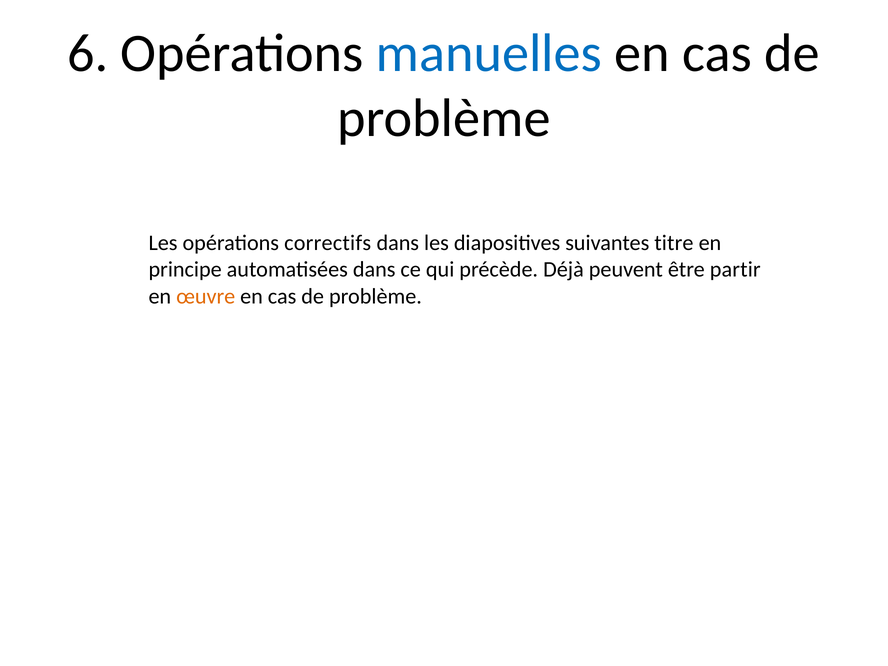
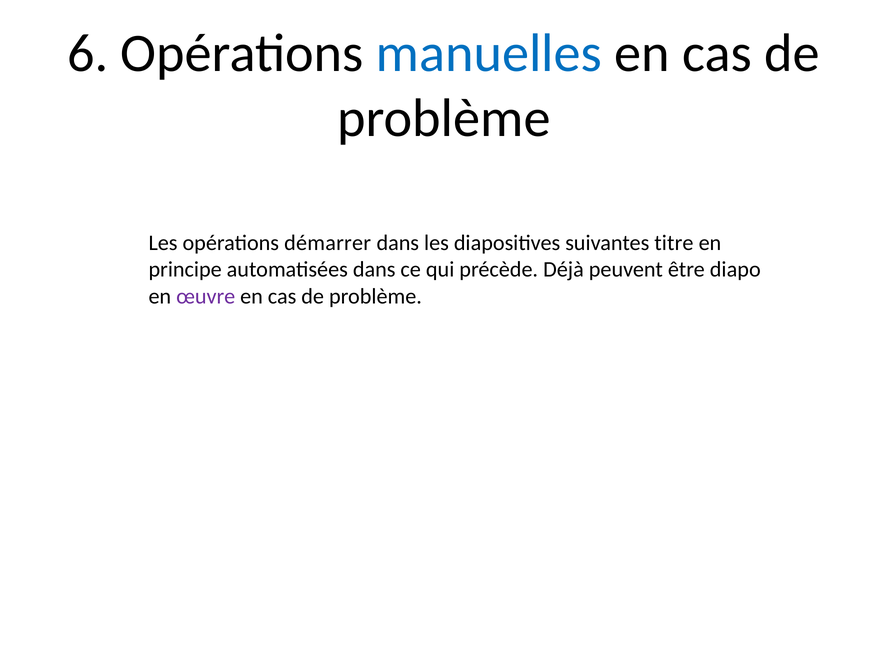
correctifs: correctifs -> démarrer (328, 243)
partir: partir -> diapo (735, 270)
œuvre colour: orange -> purple (206, 296)
